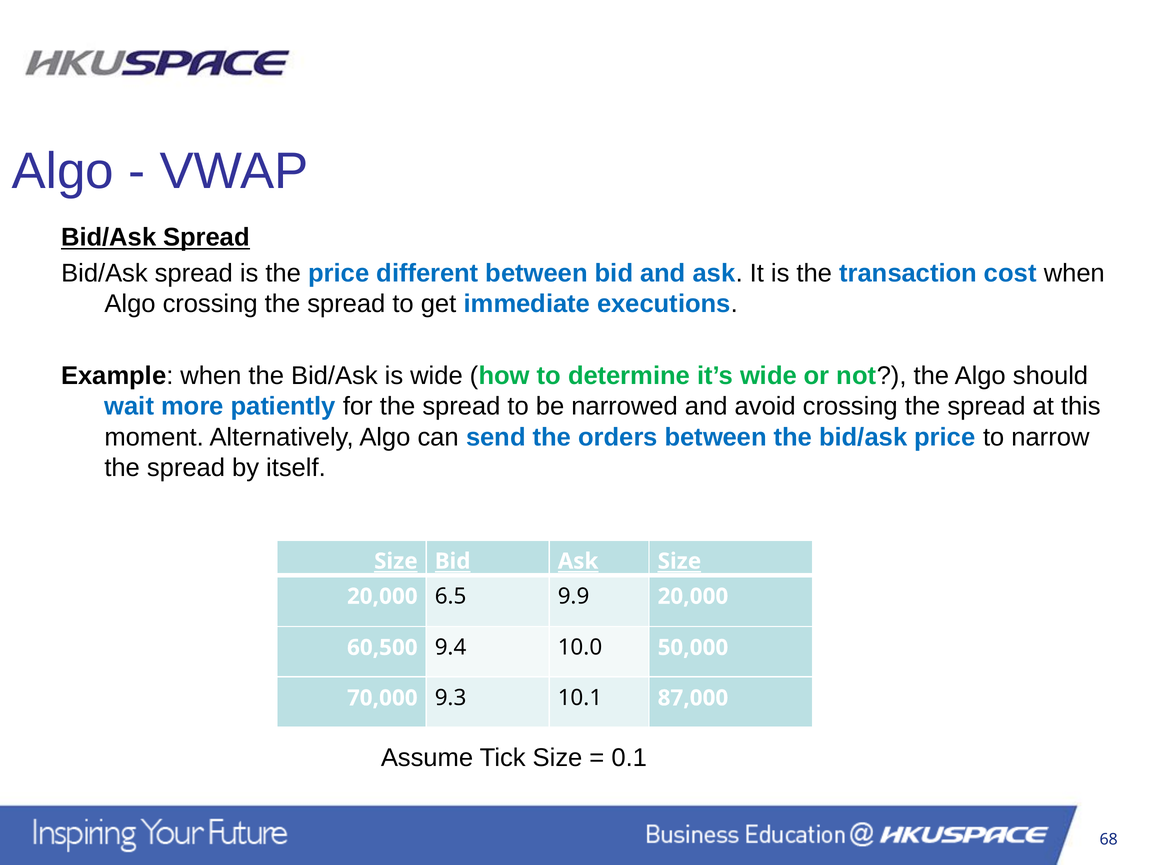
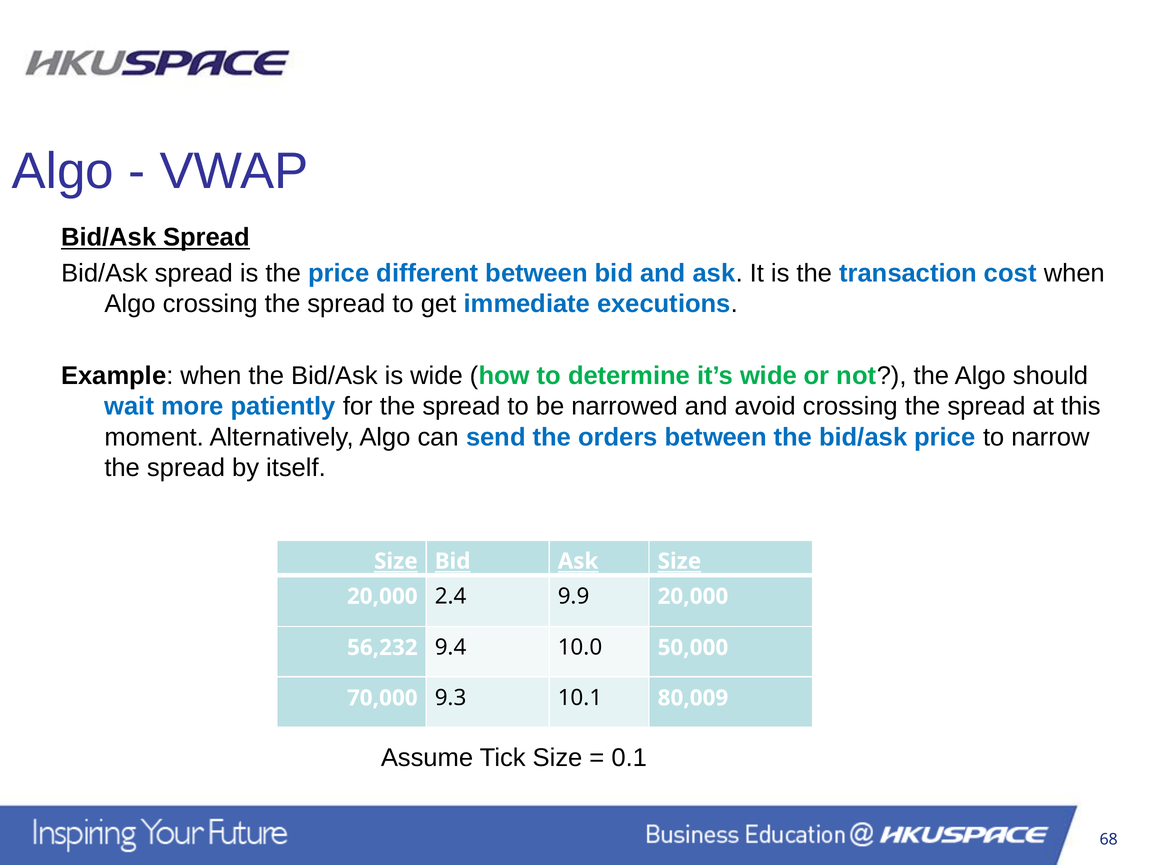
6.5: 6.5 -> 2.4 (451, 596)
60,500: 60,500 -> 56,232 (382, 647)
87,000: 87,000 -> 80,009 (693, 698)
